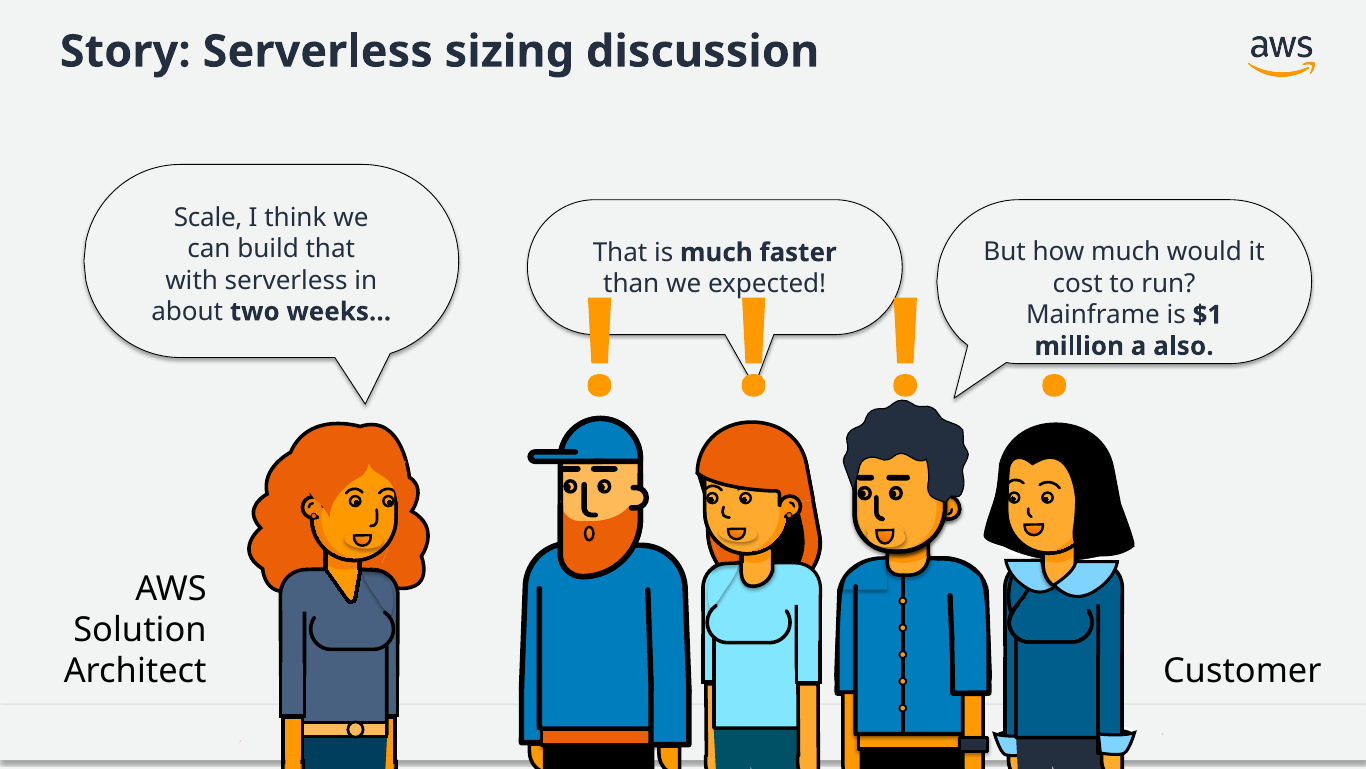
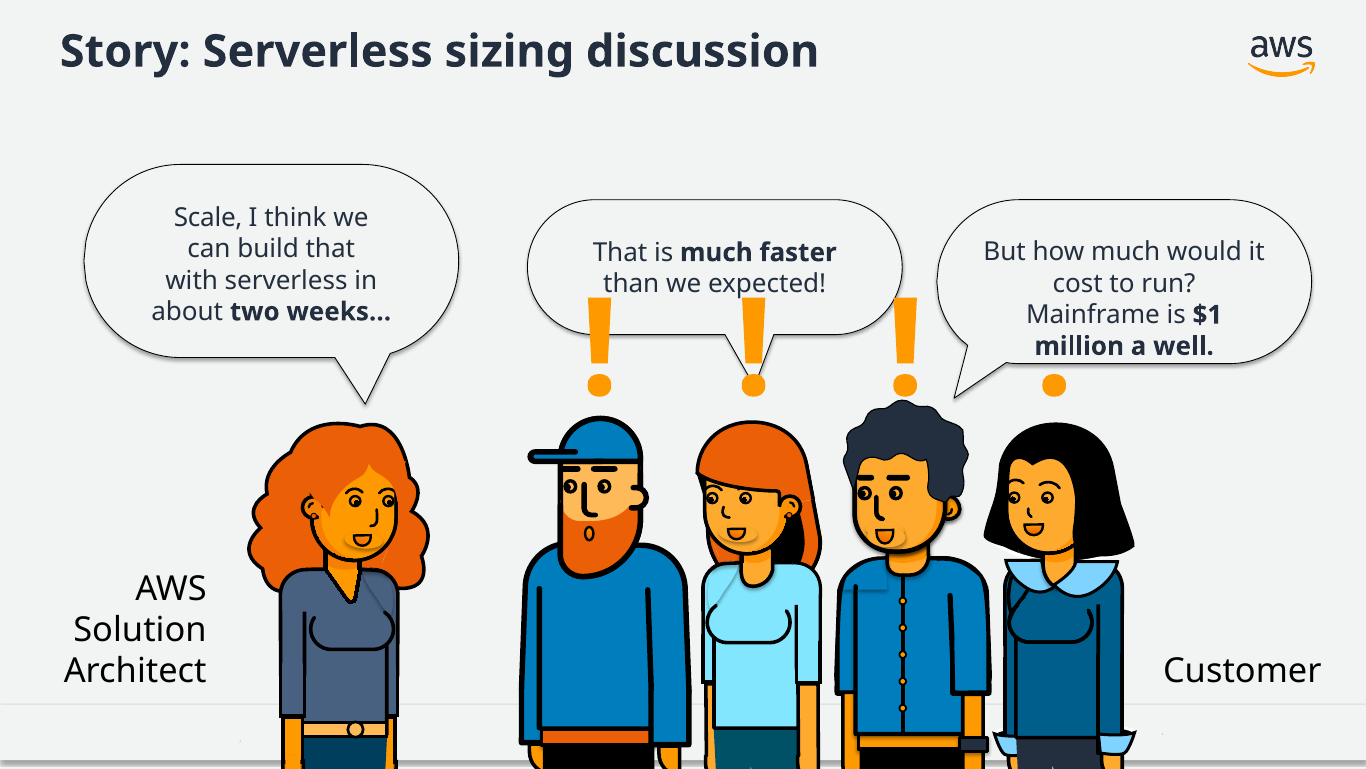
also: also -> well (1183, 346)
